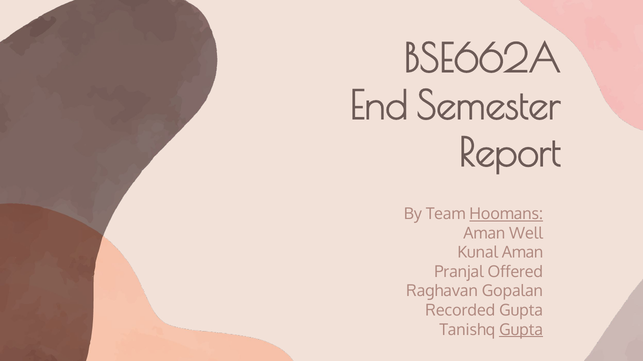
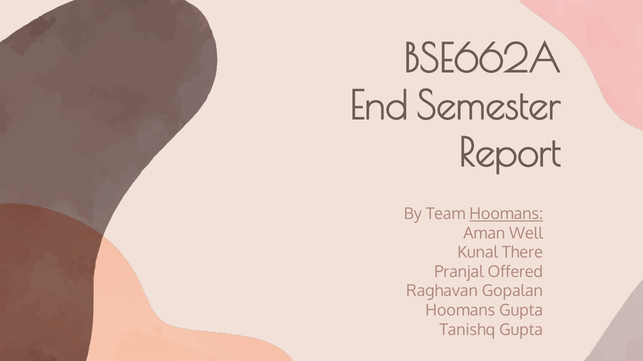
Kunal Aman: Aman -> There (522, 253)
Recorded: Recorded -> Hoomans (460, 311)
Gupta underline: present -> none (521, 330)
